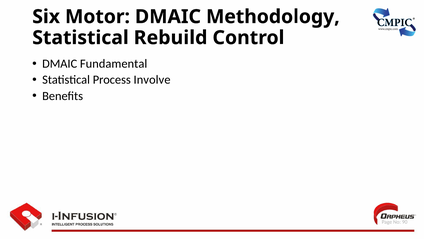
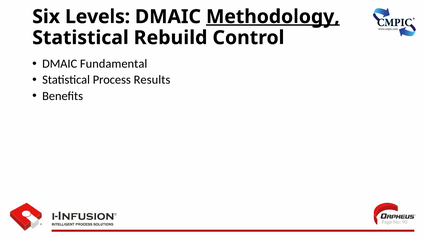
Motor: Motor -> Levels (98, 17)
Methodology underline: none -> present (273, 17)
Involve: Involve -> Results (152, 80)
